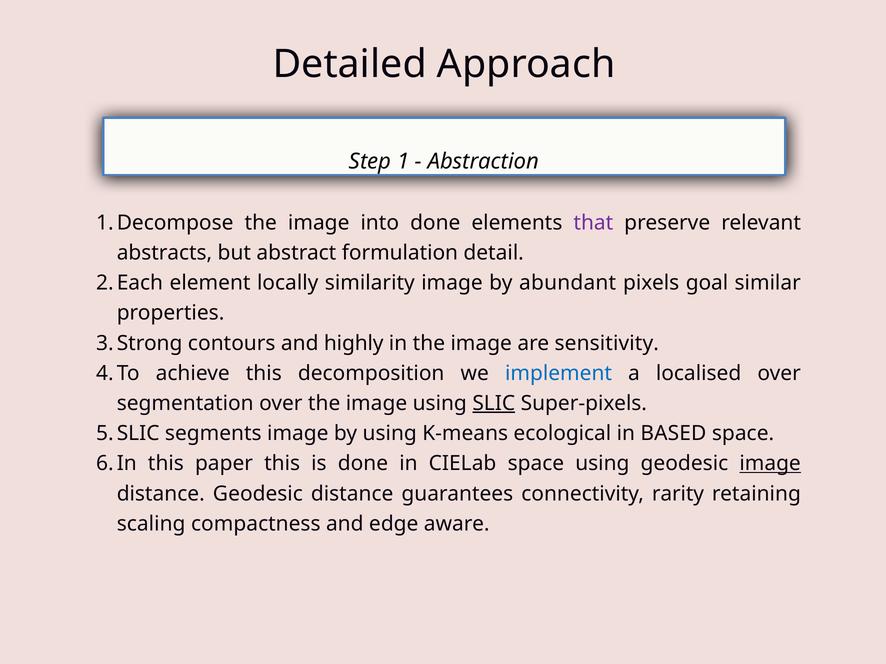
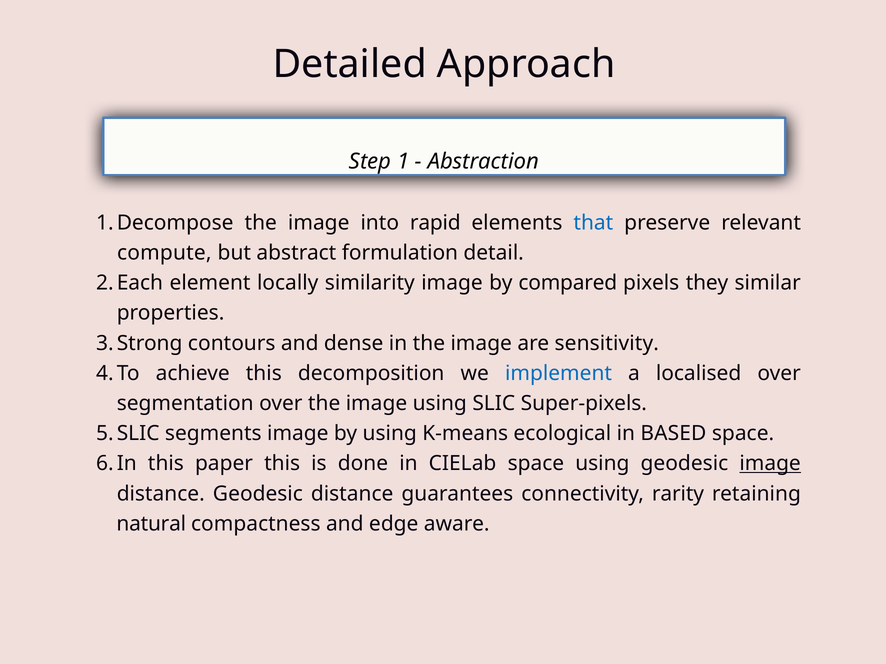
into done: done -> rapid (435, 223)
that colour: purple -> blue (593, 223)
abstracts: abstracts -> compute (164, 253)
abundant: abundant -> compared (568, 283)
goal: goal -> they (707, 283)
highly: highly -> dense (354, 343)
SLIC underline: present -> none (494, 404)
scaling: scaling -> natural (151, 524)
